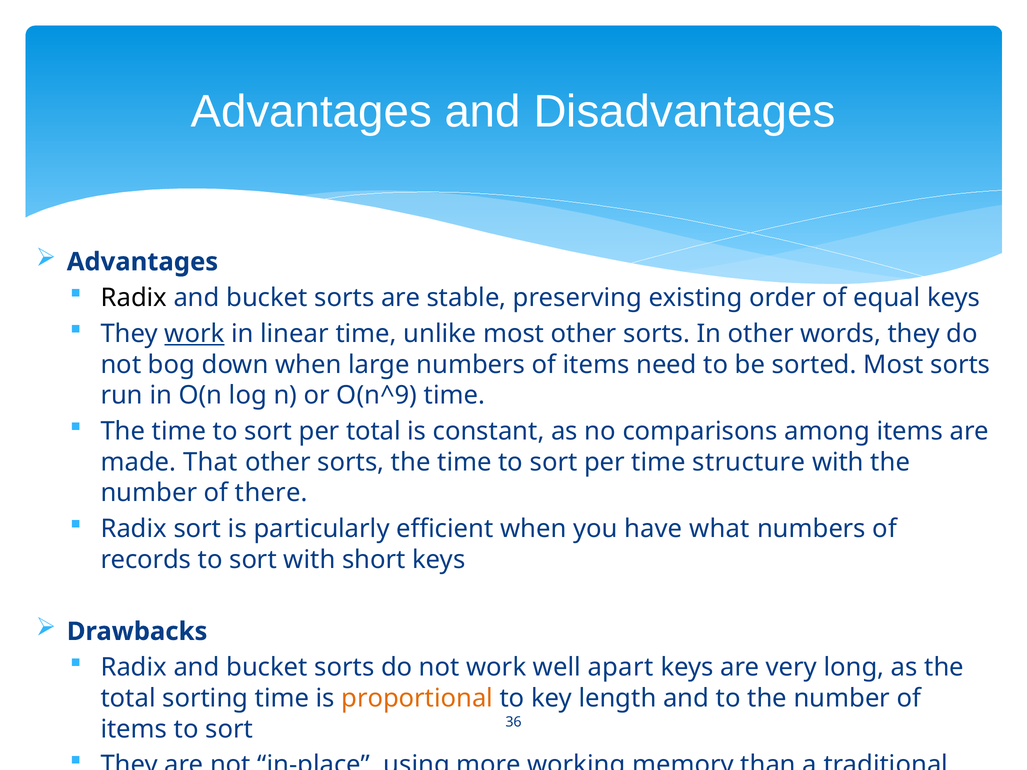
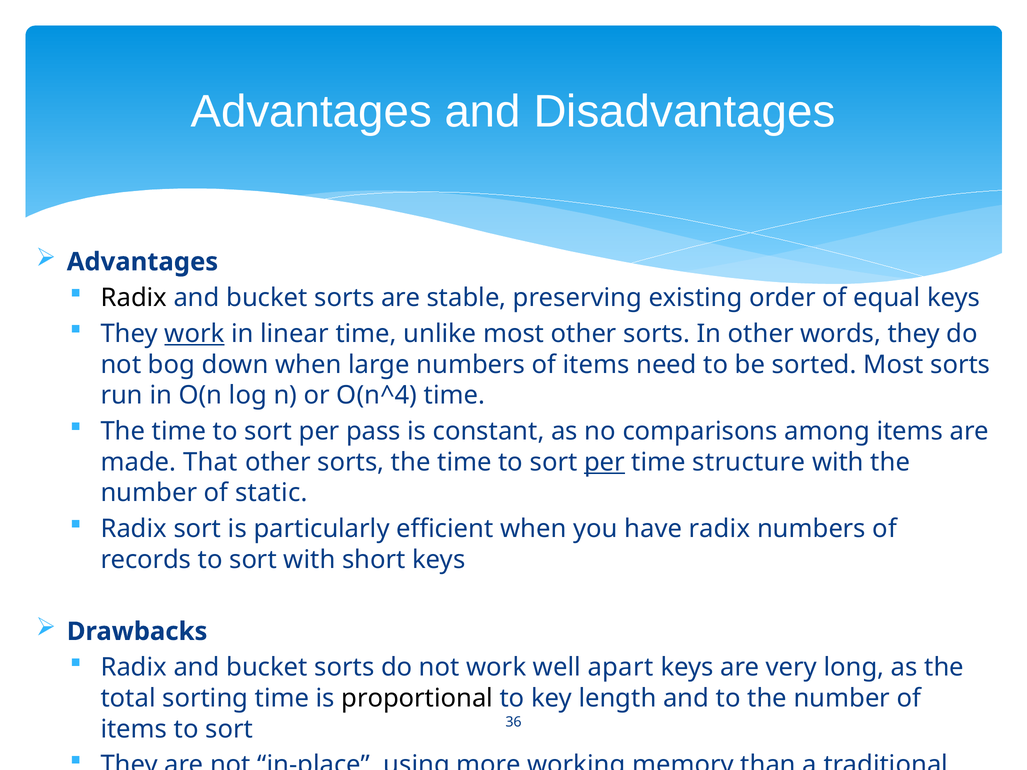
O(n^9: O(n^9 -> O(n^4 (377, 395)
per total: total -> pass (373, 431)
per underline: none -> present (604, 462)
there: there -> static (271, 493)
have what: what -> radix (719, 529)
proportional colour: orange -> black (417, 698)
